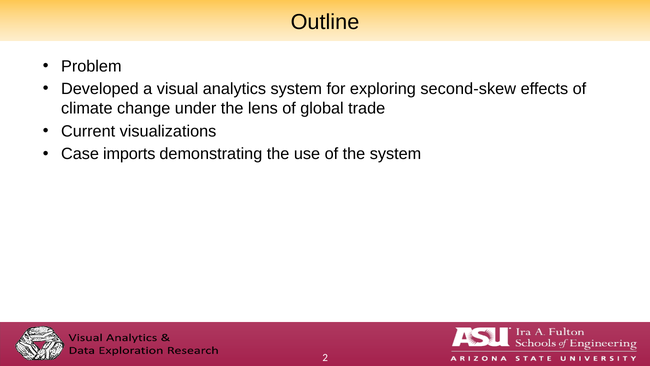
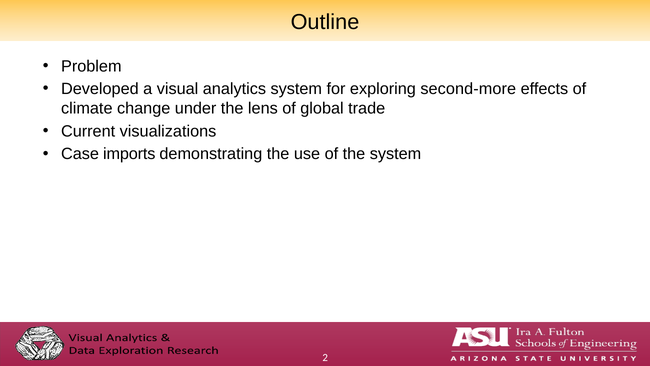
second-skew: second-skew -> second-more (468, 89)
